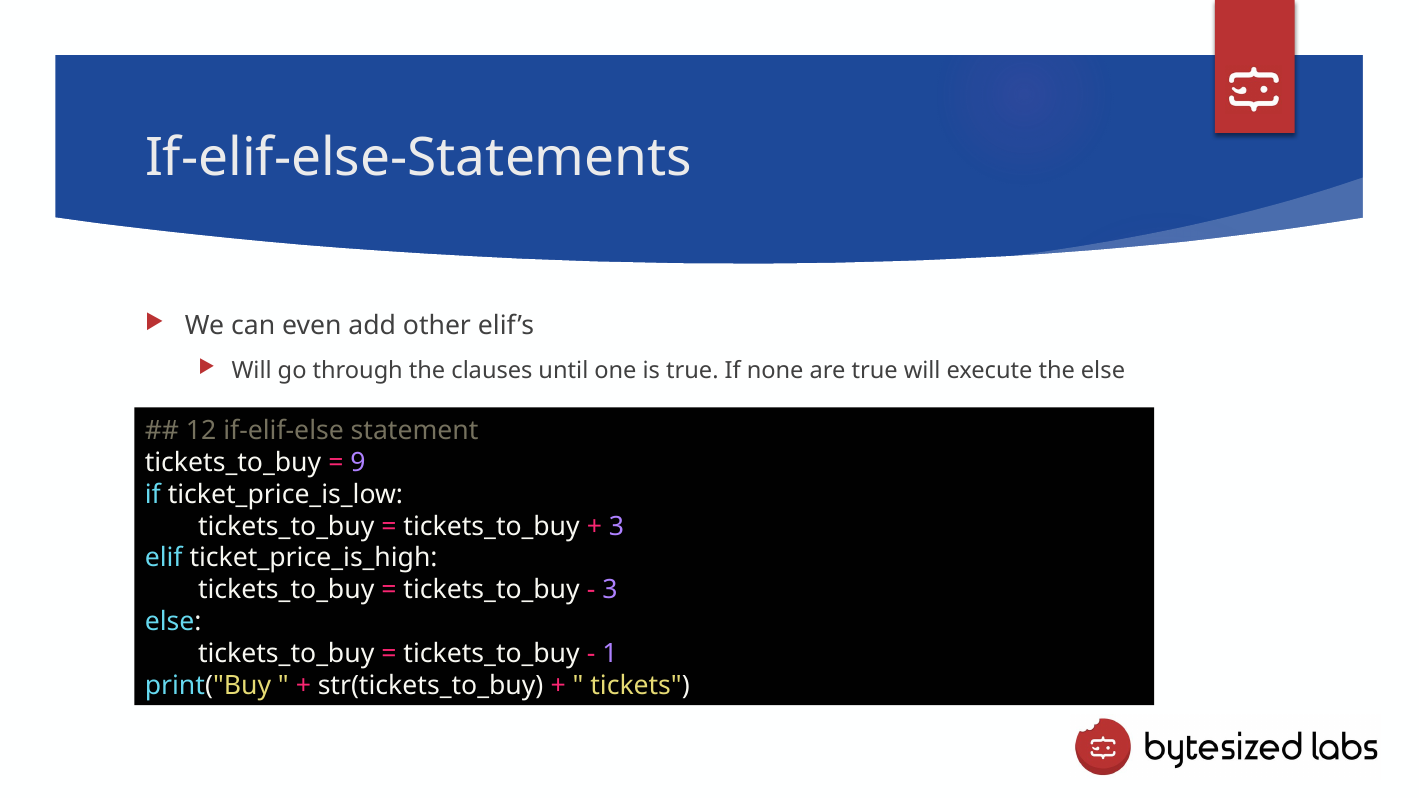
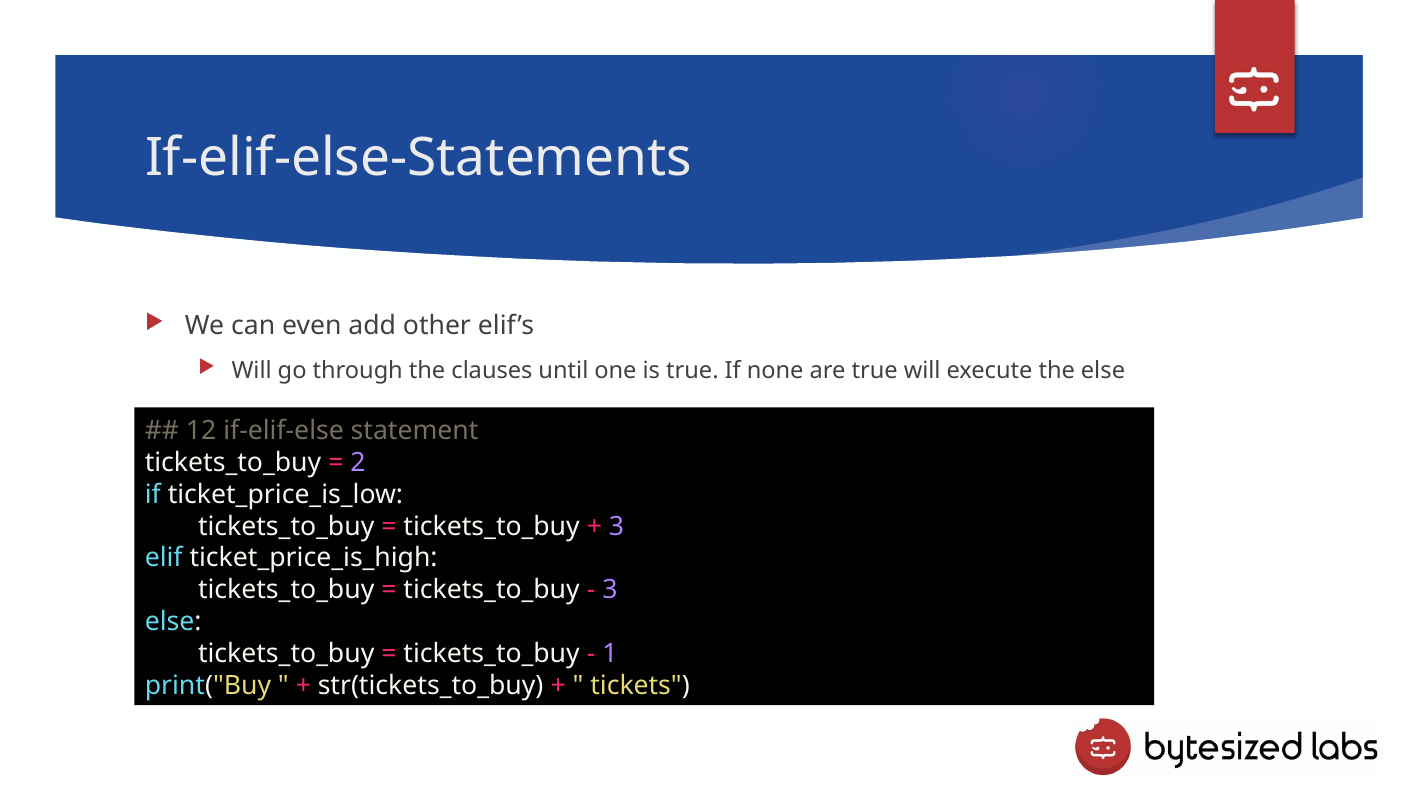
9: 9 -> 2 (358, 463)
